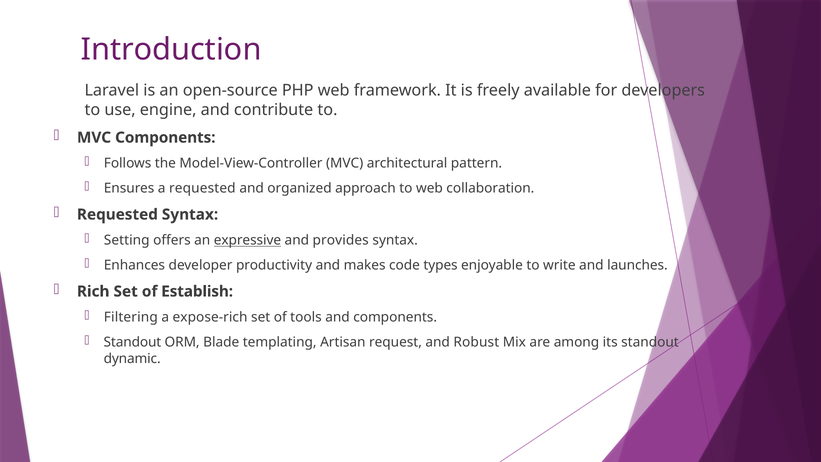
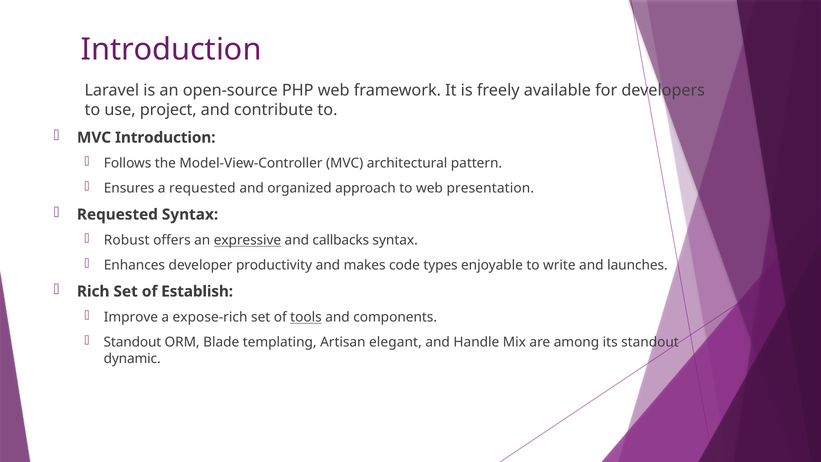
engine: engine -> project (168, 110)
MVC Components: Components -> Introduction (165, 138)
collaboration: collaboration -> presentation (490, 188)
Setting: Setting -> Robust (127, 240)
provides: provides -> callbacks (341, 240)
Filtering: Filtering -> Improve (131, 317)
tools underline: none -> present (306, 317)
request: request -> elegant (395, 342)
Robust: Robust -> Handle (476, 342)
